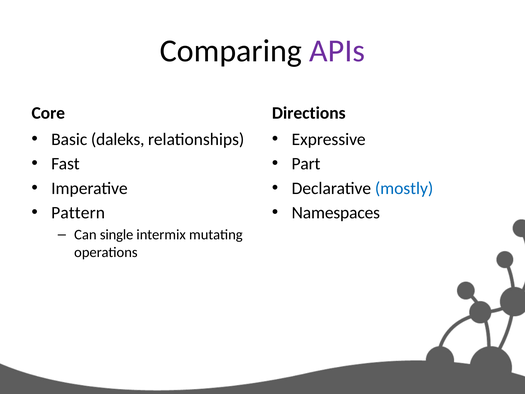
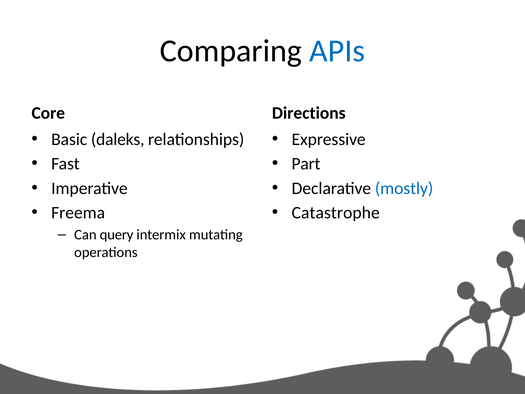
APIs colour: purple -> blue (337, 51)
Pattern: Pattern -> Freema (78, 213)
Namespaces: Namespaces -> Catastrophe (336, 213)
single: single -> query (117, 235)
